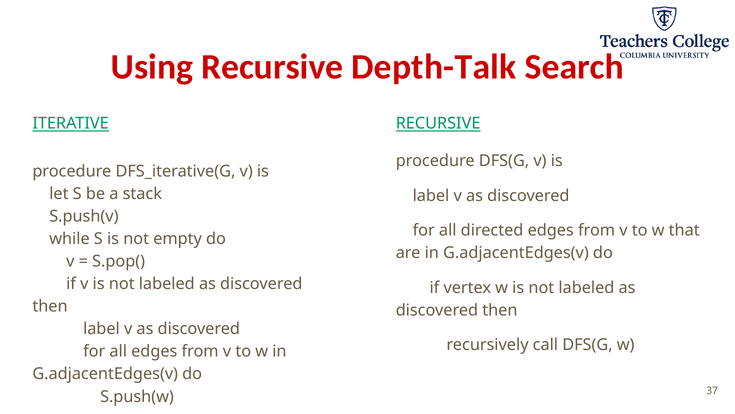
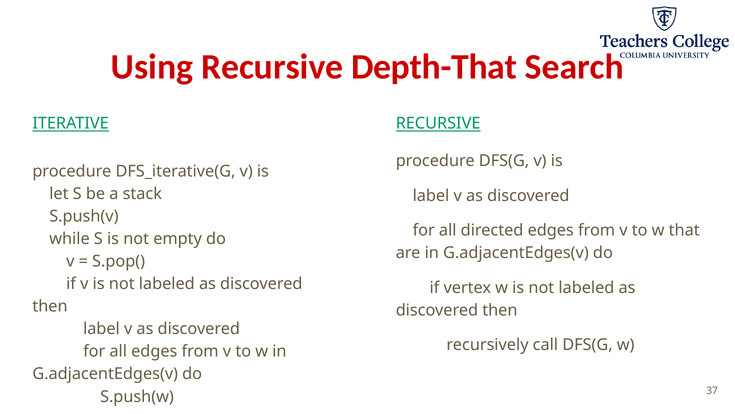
Depth-Talk: Depth-Talk -> Depth-That (434, 67)
